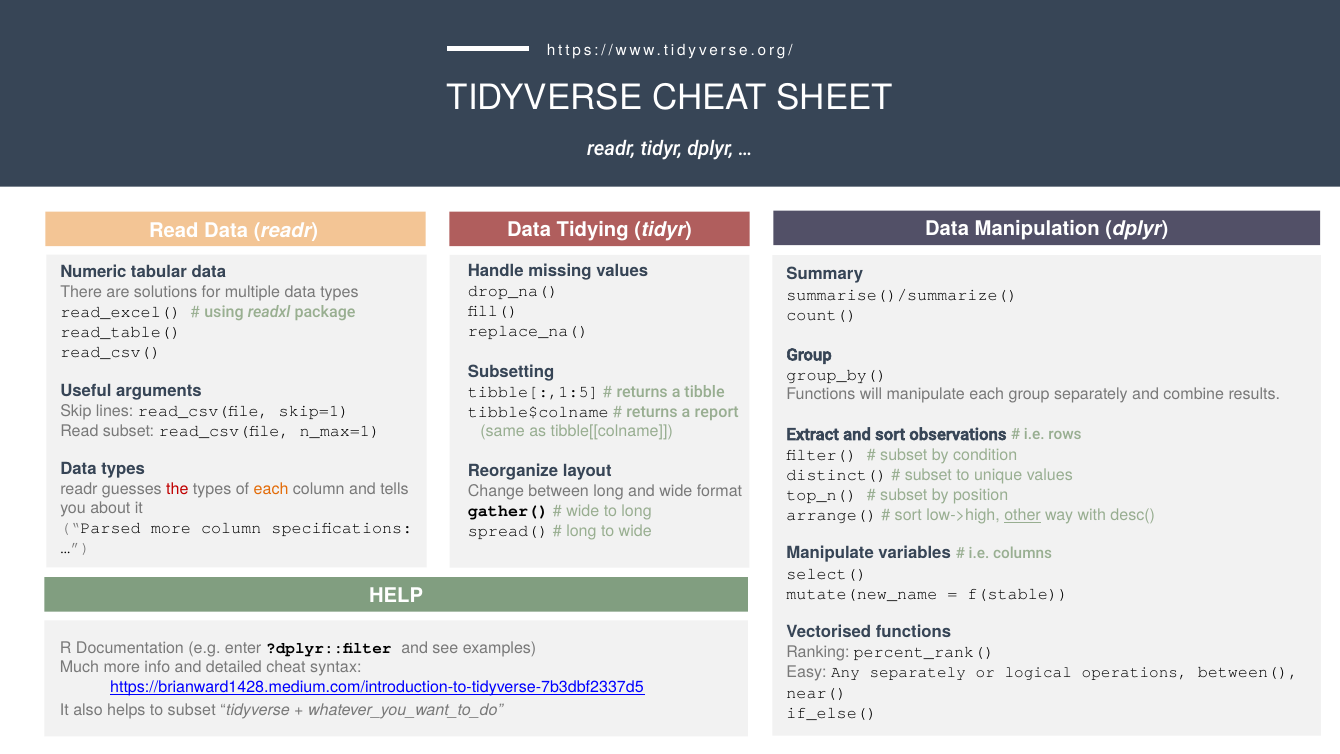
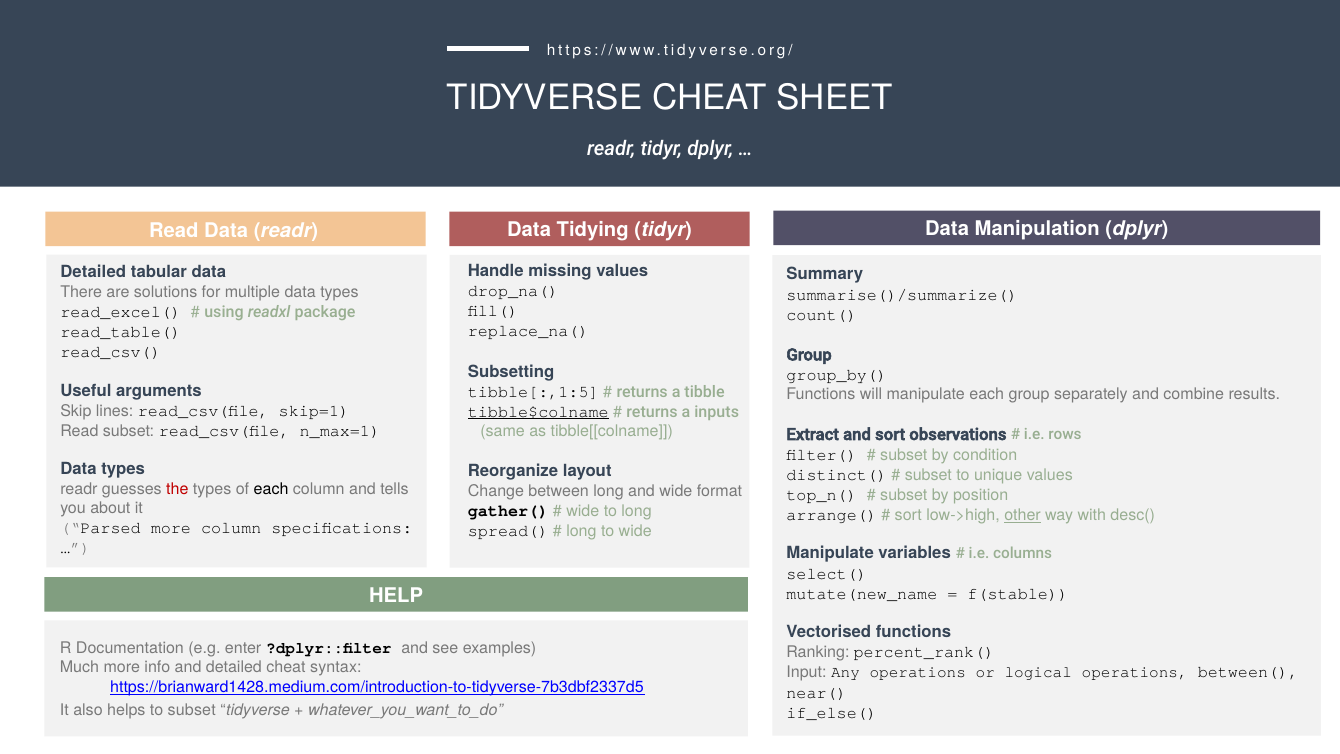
Numeric: Numeric -> Detailed (93, 272)
tibble$colname underline: none -> present (538, 412)
report: report -> inputs (717, 412)
each colour: orange -> black (271, 489)
Easy: Easy -> Input (806, 673)
Any separately: separately -> operations (918, 673)
